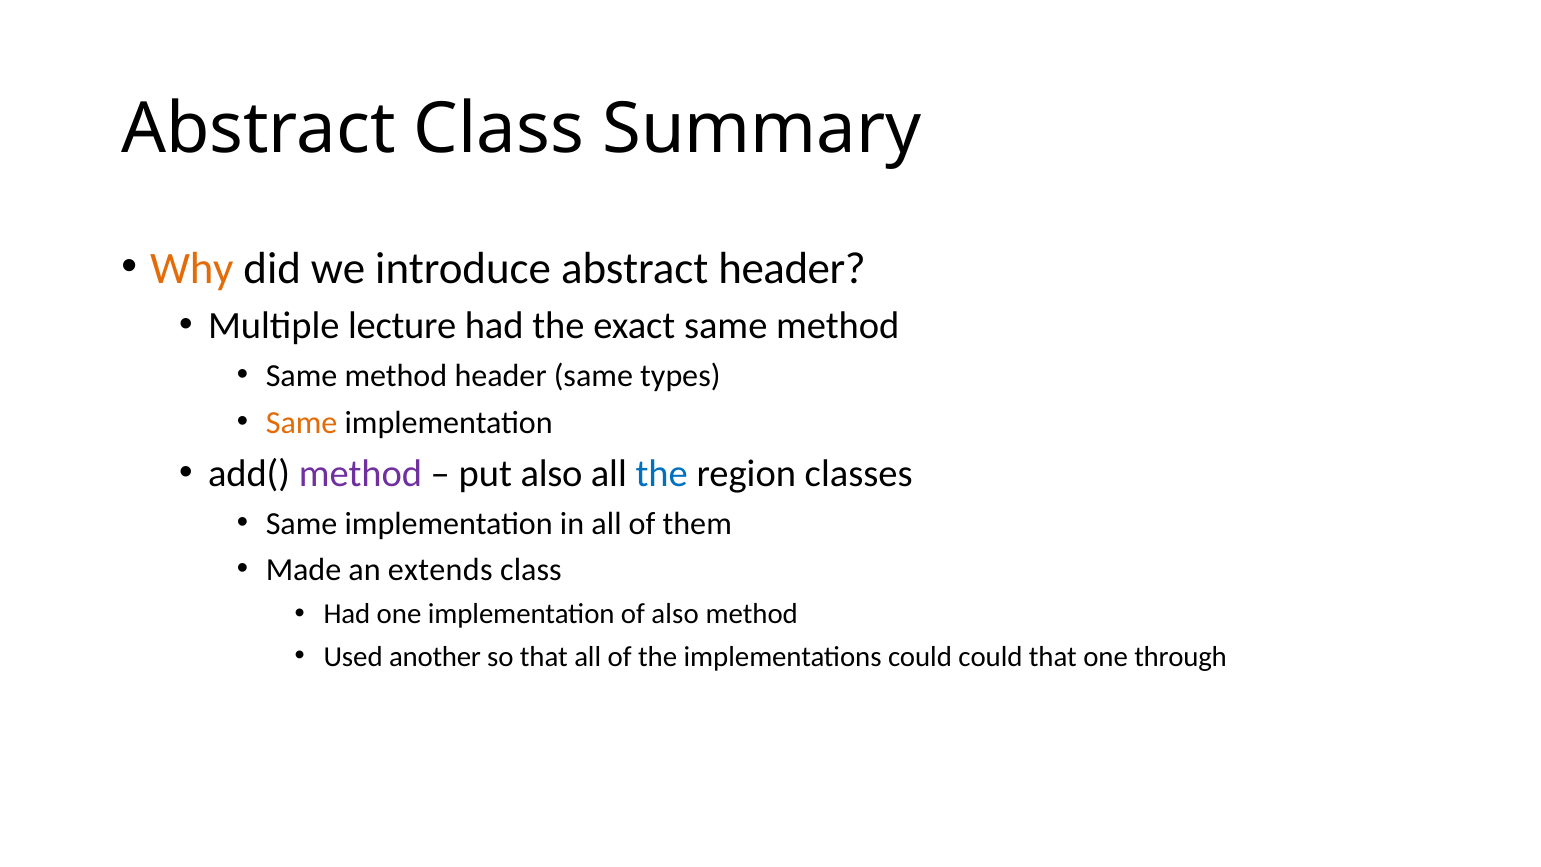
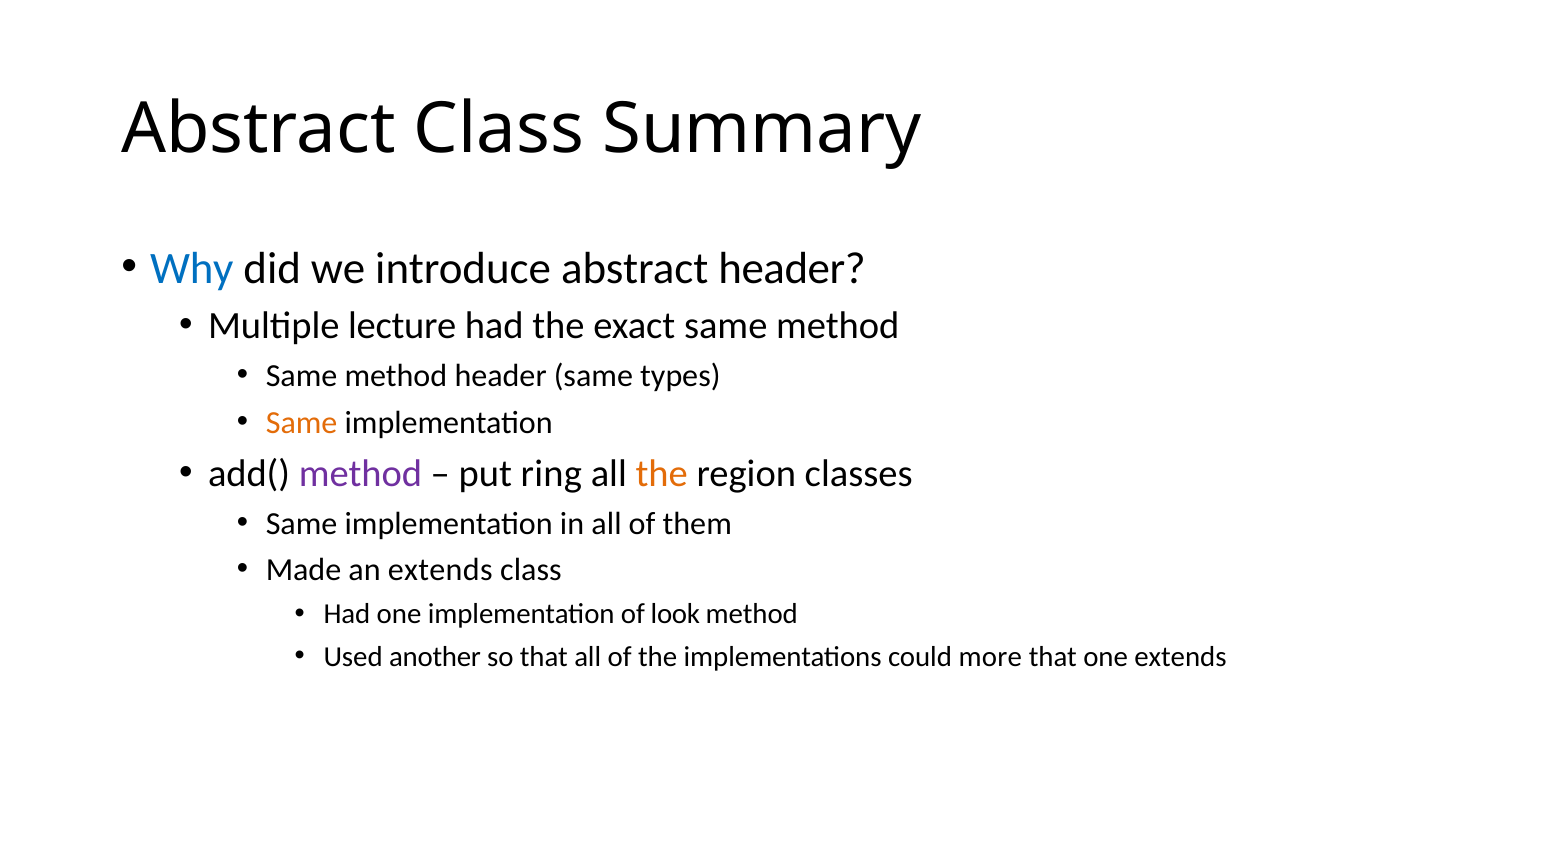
Why colour: orange -> blue (192, 269)
put also: also -> ring (551, 473)
the colour: blue -> orange (662, 473)
of also: also -> look (675, 614)
could could: could -> more (990, 657)
one through: through -> extends (1180, 657)
